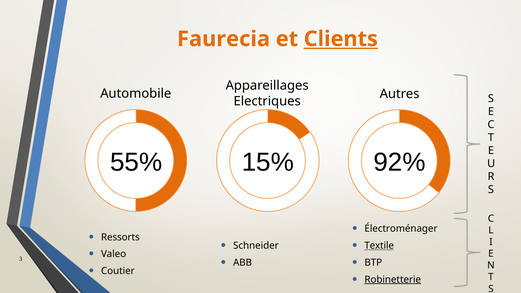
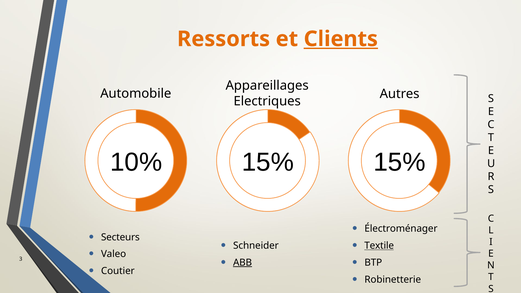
Faurecia: Faurecia -> Ressorts (224, 39)
55%: 55% -> 10% (136, 162)
15% 92%: 92% -> 15% (400, 162)
Ressorts: Ressorts -> Secteurs (120, 237)
ABB underline: none -> present (243, 263)
Robinetterie underline: present -> none (393, 280)
